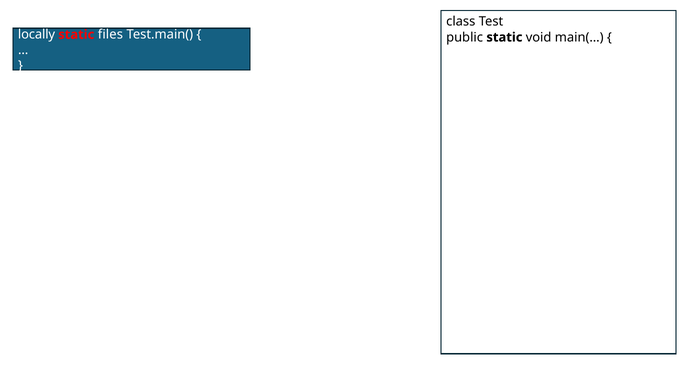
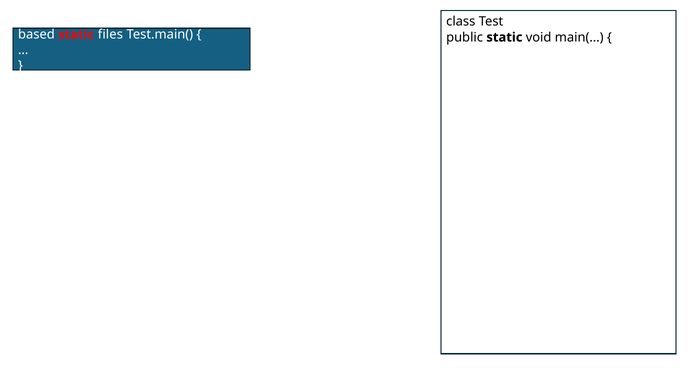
locally: locally -> based (36, 35)
